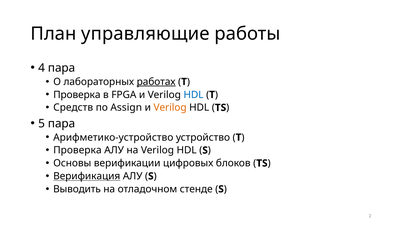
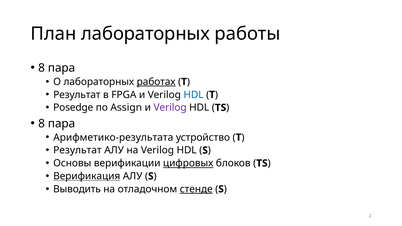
План управляющие: управляющие -> лабораторных (146, 34)
4: 4 -> 8 (42, 68)
Проверка: Проверка -> Результат (77, 95)
Средств: Средств -> Posedge (73, 108)
Verilog colour: orange -> purple (170, 108)
5: 5 -> 8 (42, 124)
Арифметико-устройство: Арифметико-устройство -> Арифметико-результата (113, 137)
Проверка: Проверка -> Результат (77, 150)
цифровых underline: none -> present (188, 163)
стенде underline: none -> present (196, 189)
